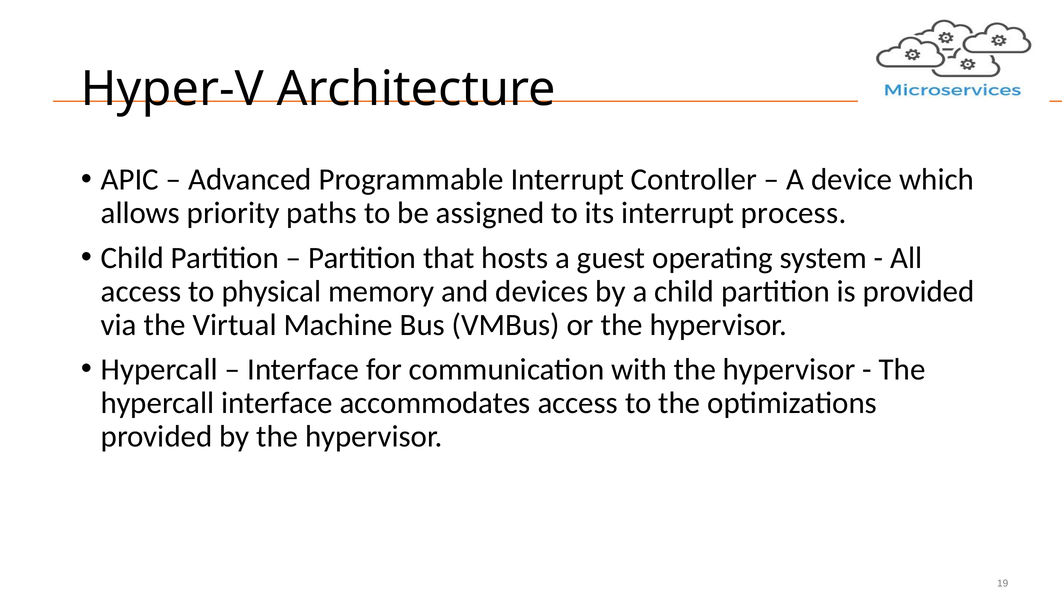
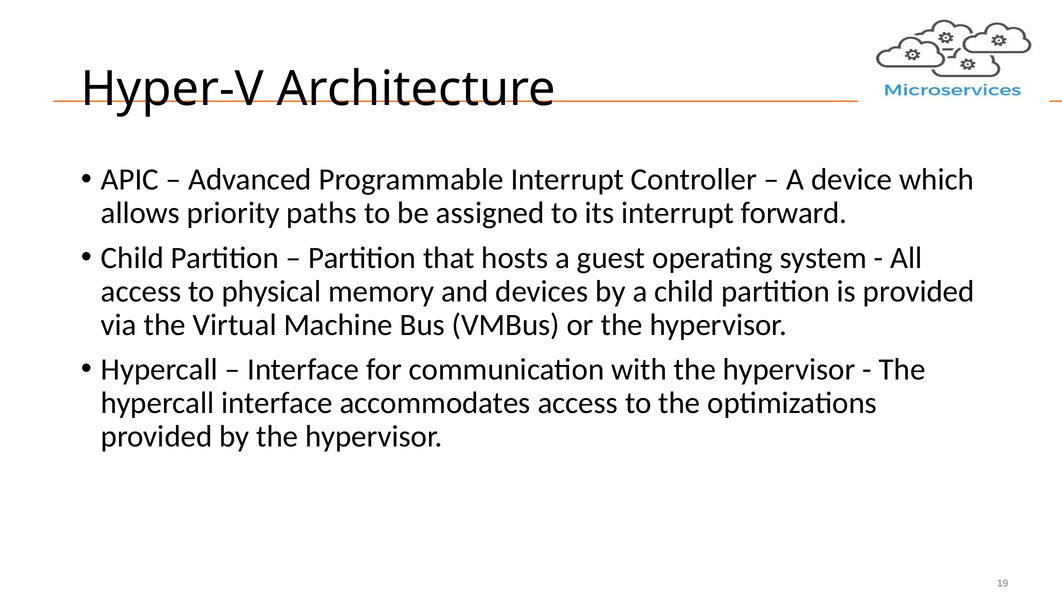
process: process -> forward (794, 213)
